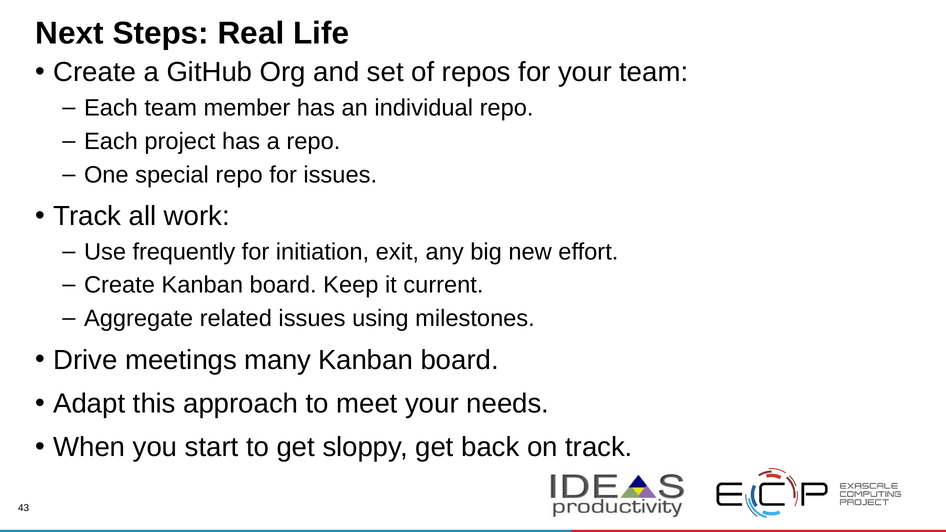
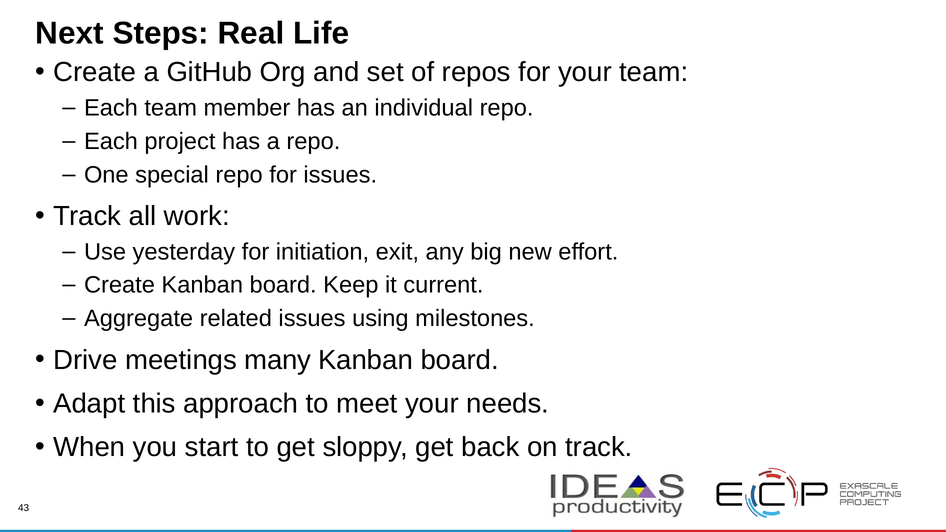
frequently: frequently -> yesterday (184, 252)
